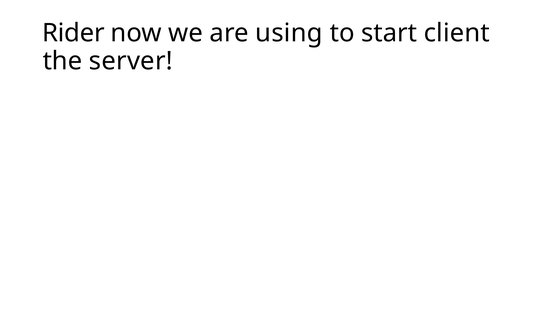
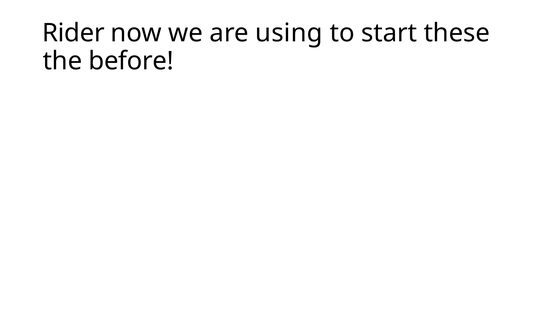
client: client -> these (457, 33)
server: server -> before (131, 61)
